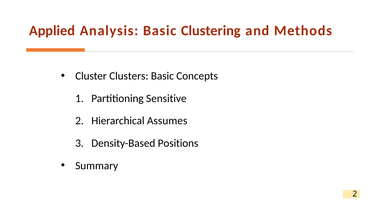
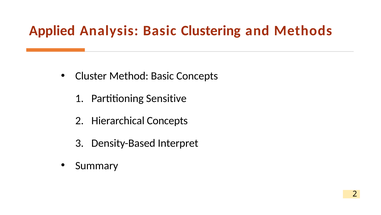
Clusters: Clusters -> Method (129, 76)
Hierarchical Assumes: Assumes -> Concepts (167, 120)
Positions: Positions -> Interpret (178, 143)
